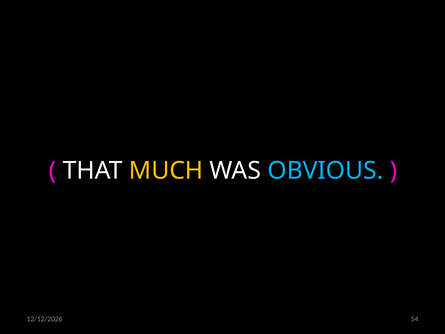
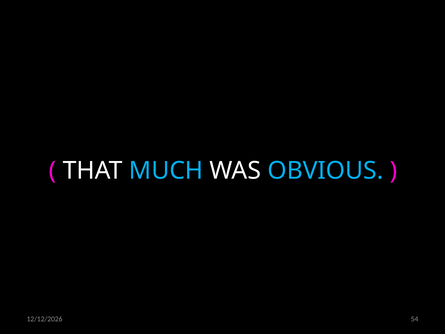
MUCH colour: yellow -> light blue (166, 171)
